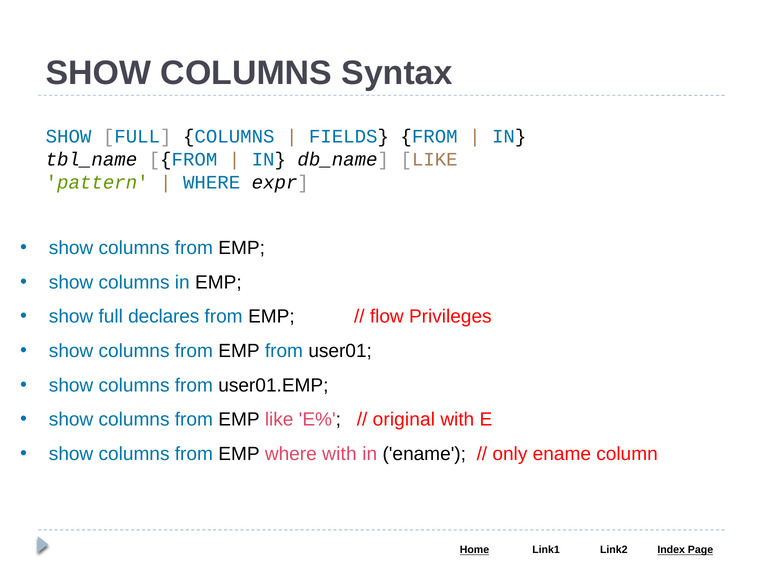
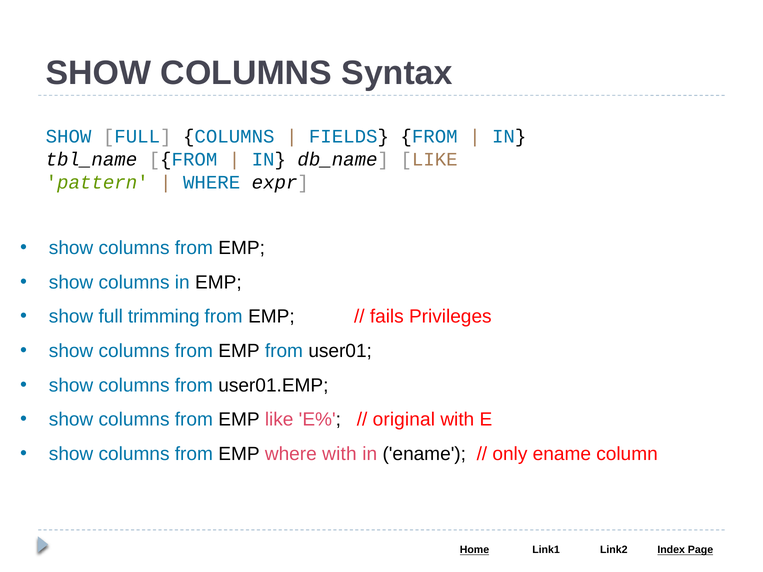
declares: declares -> trimming (164, 317)
flow: flow -> fails (387, 317)
